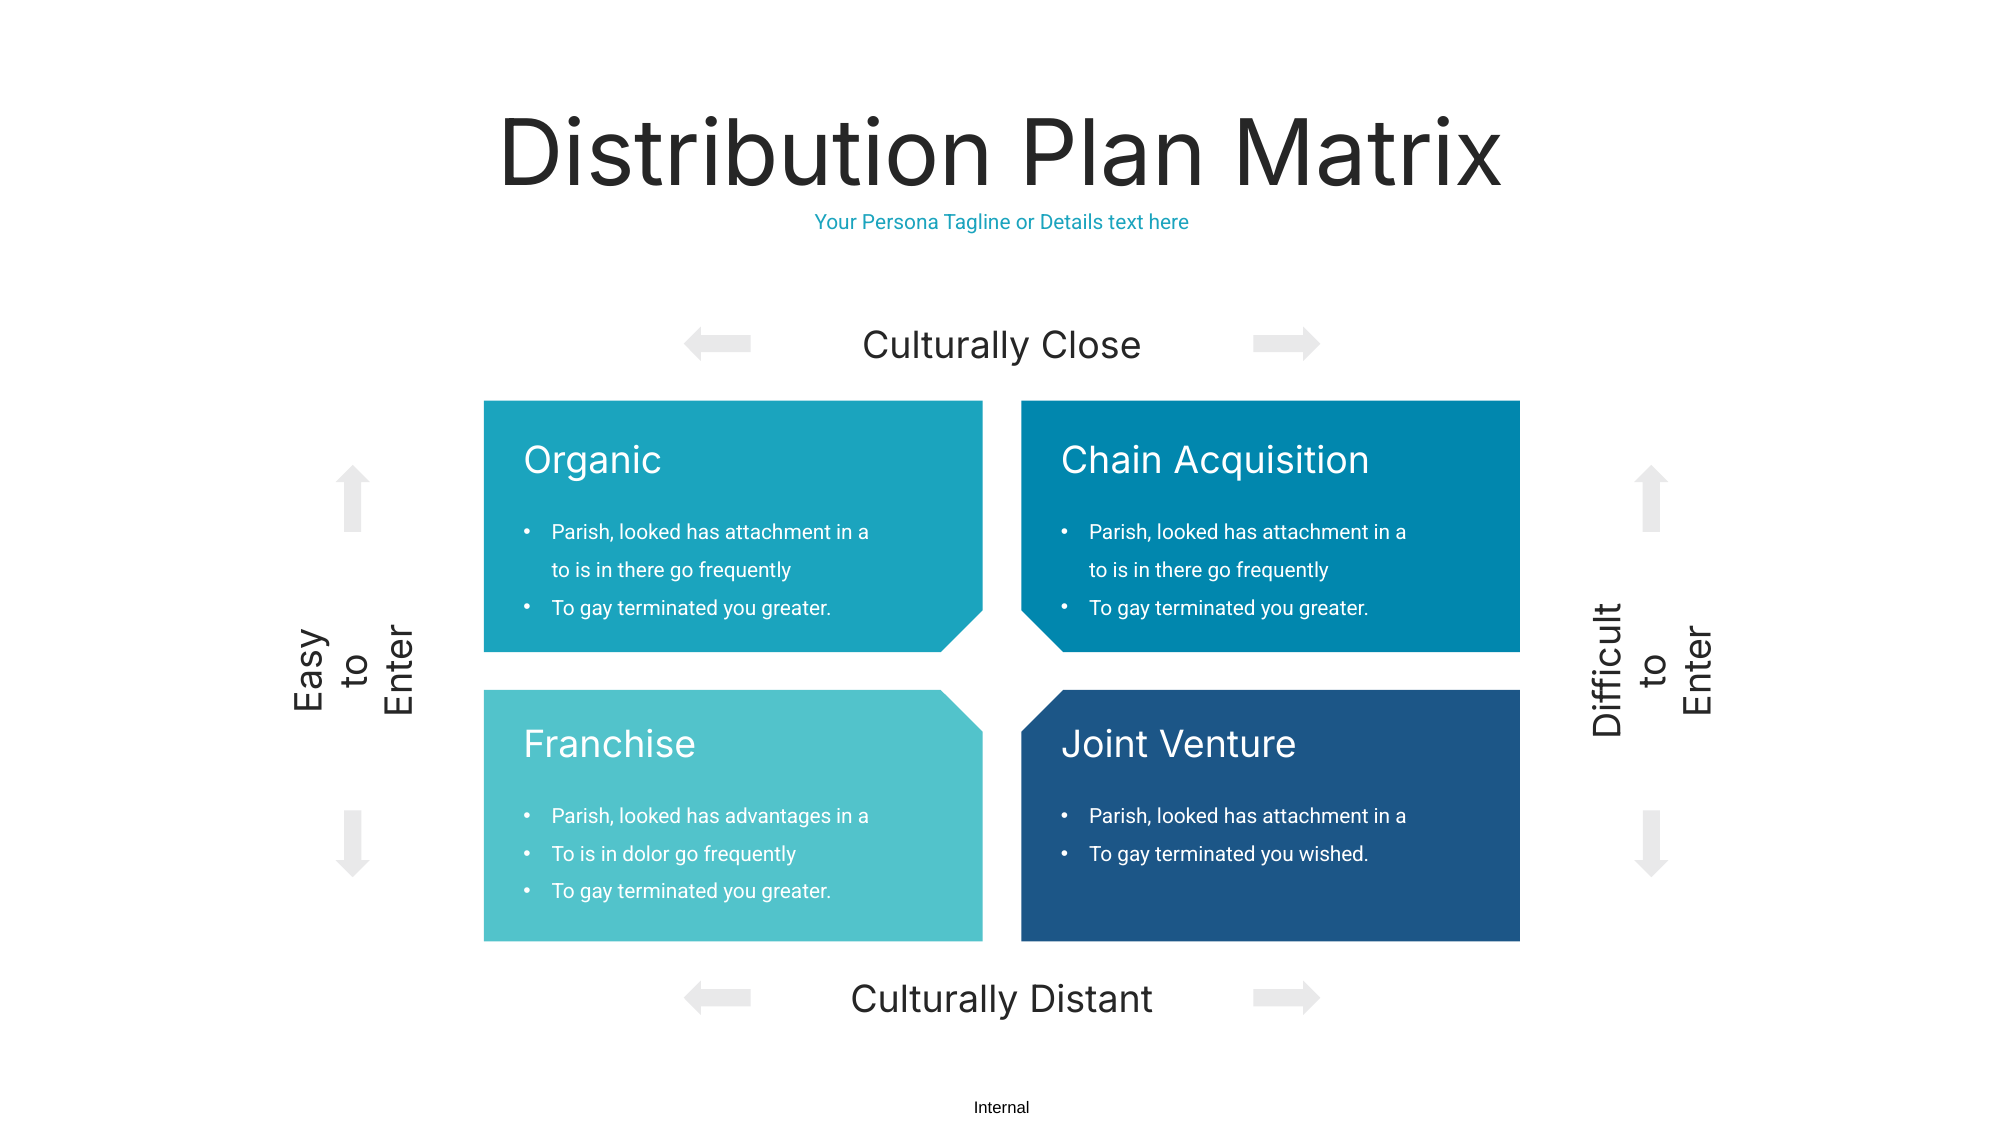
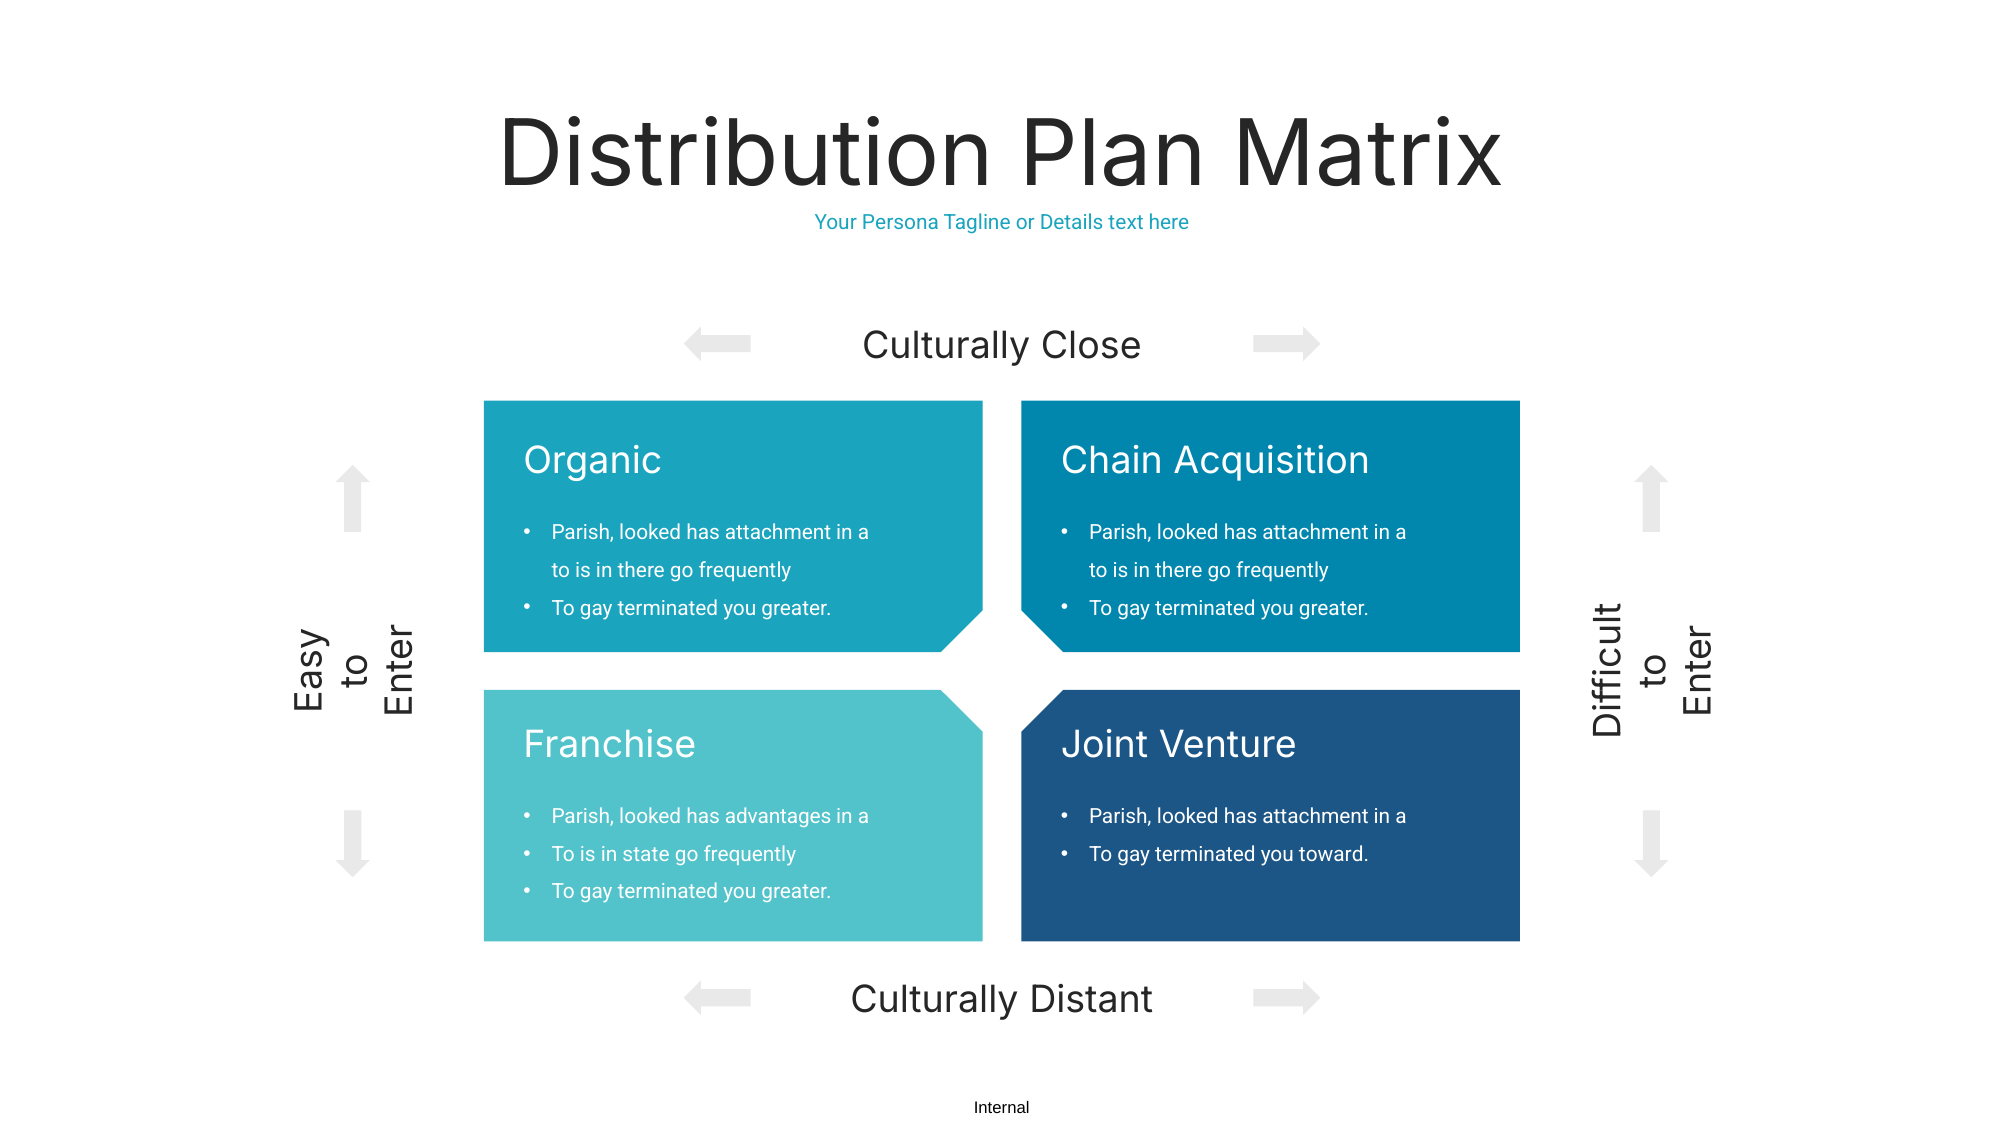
dolor: dolor -> state (646, 855)
wished: wished -> toward (1334, 855)
